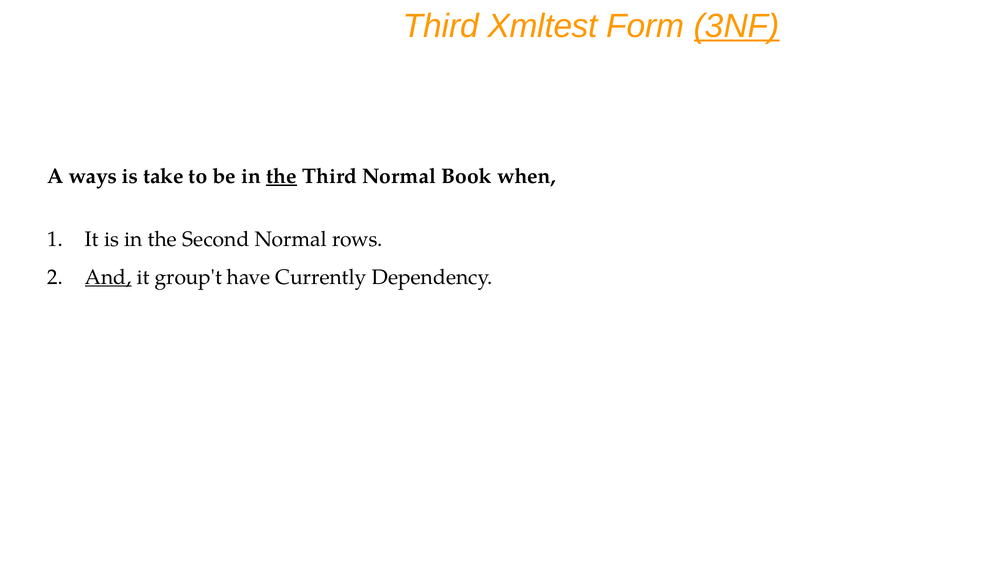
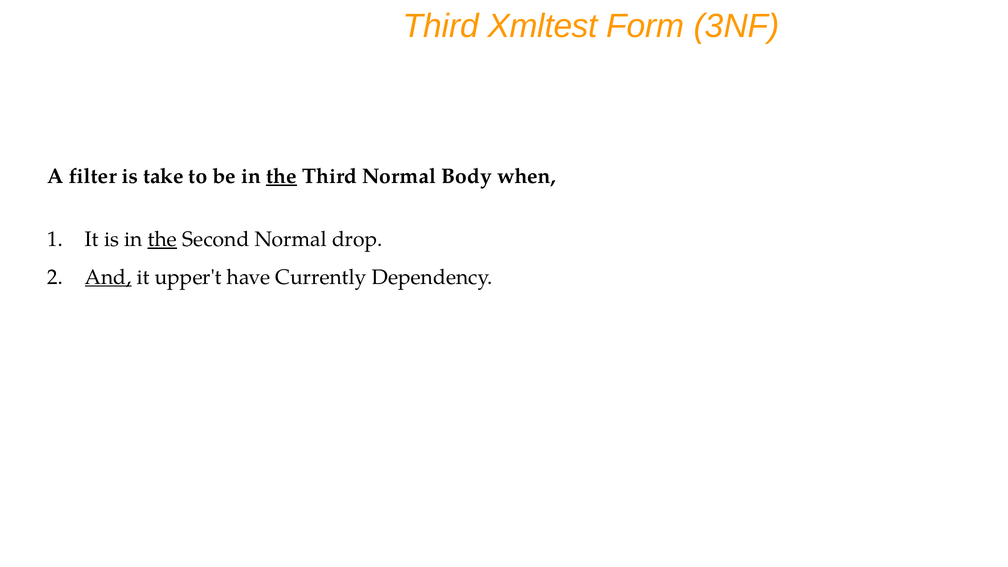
3NF underline: present -> none (737, 26)
ways: ways -> filter (93, 176)
Book: Book -> Body (466, 176)
the underline: none -> present (162, 239)
rows: rows -> drop (357, 239)
group't: group't -> upper't (188, 277)
